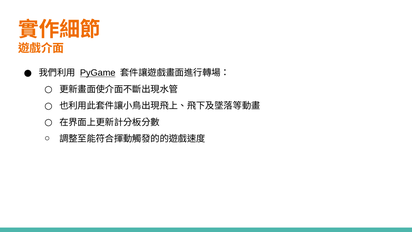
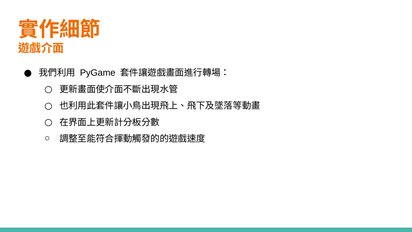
PyGame underline: present -> none (98, 73)
